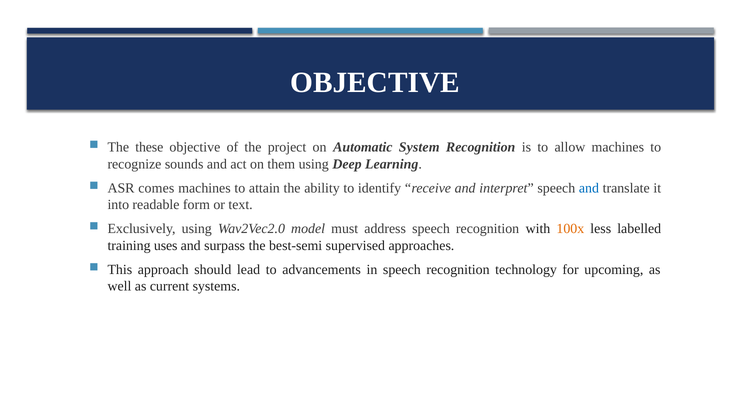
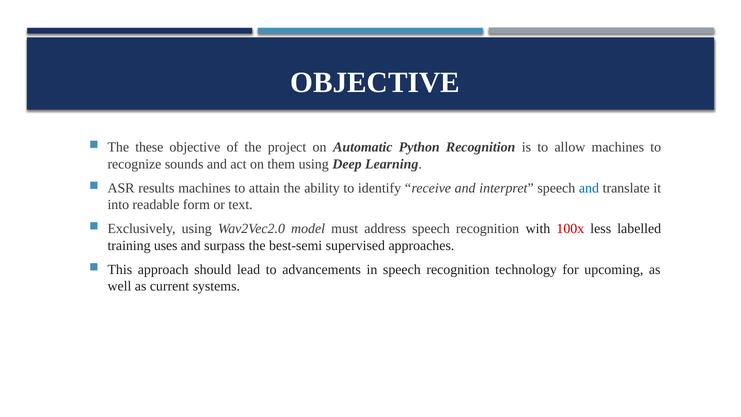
System: System -> Python (419, 147)
comes: comes -> results (156, 188)
100x colour: orange -> red (570, 229)
